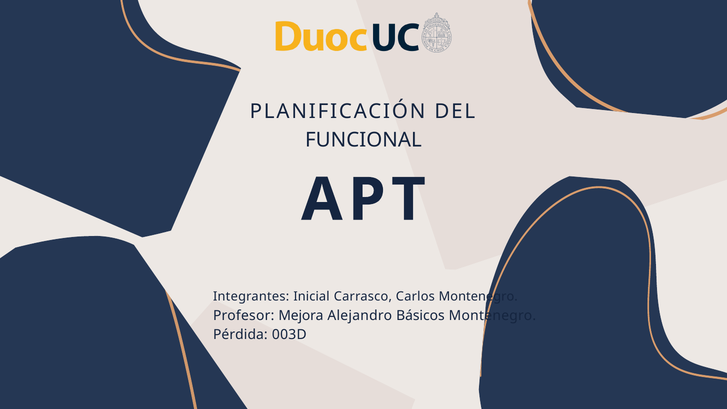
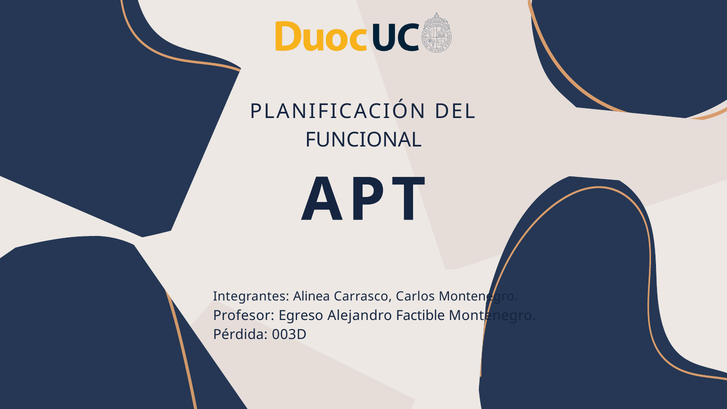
Inicial: Inicial -> Alinea (312, 297)
Mejora: Mejora -> Egreso (301, 315)
Básicos: Básicos -> Factible (420, 315)
